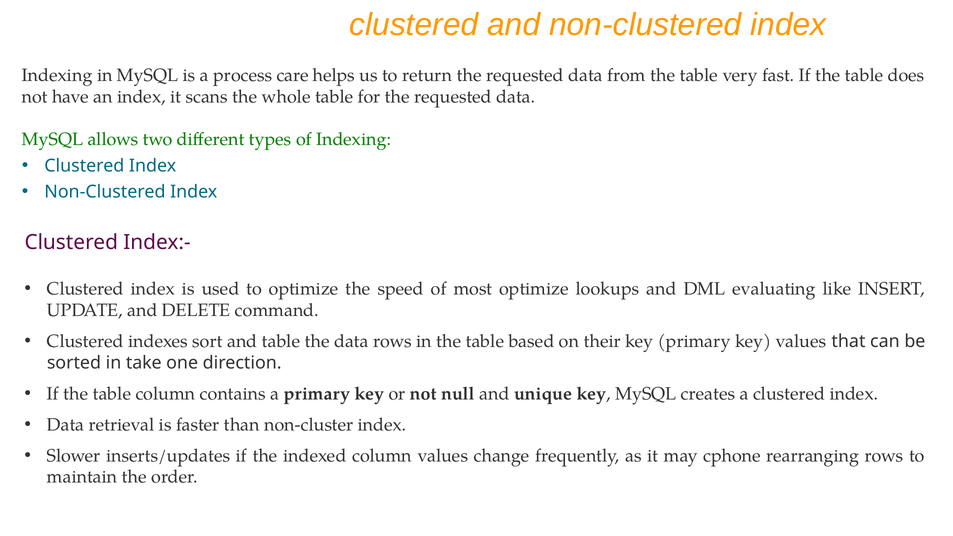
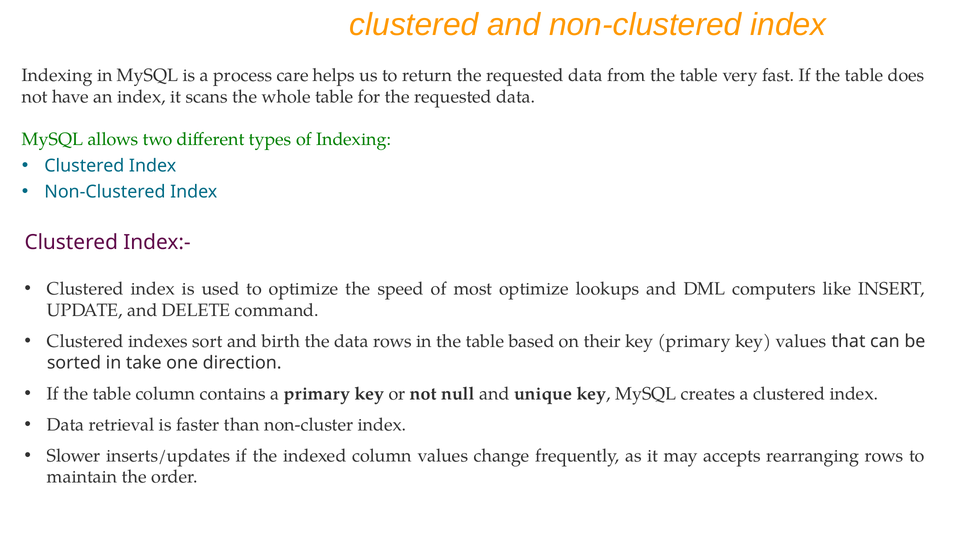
evaluating: evaluating -> computers (774, 289)
and table: table -> birth (281, 341)
cphone: cphone -> accepts (732, 456)
